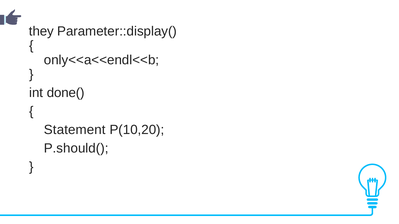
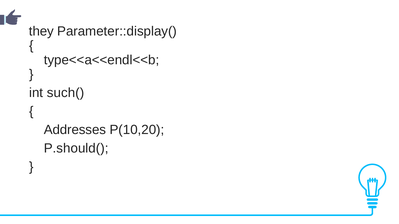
only<<a<<endl<<b: only<<a<<endl<<b -> type<<a<<endl<<b (102, 60)
done(: done( -> such( (66, 93)
Statement: Statement -> Addresses (75, 130)
